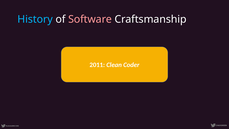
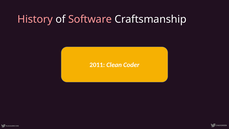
History colour: light blue -> pink (35, 19)
